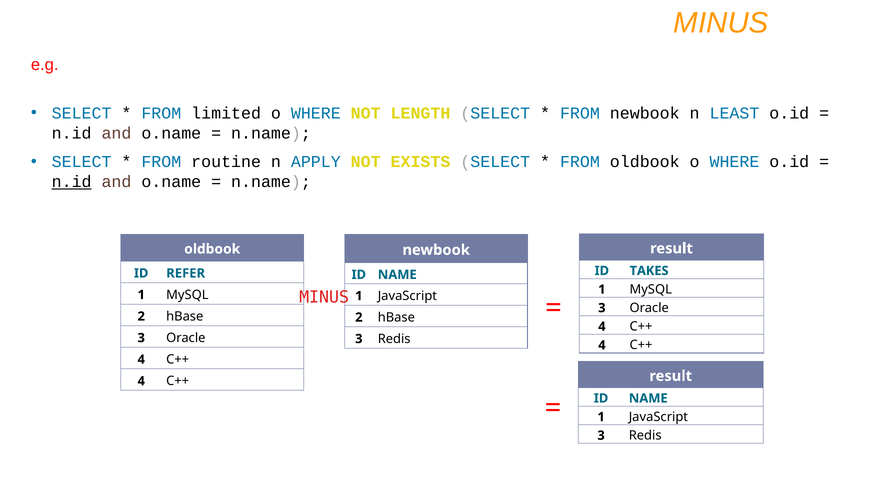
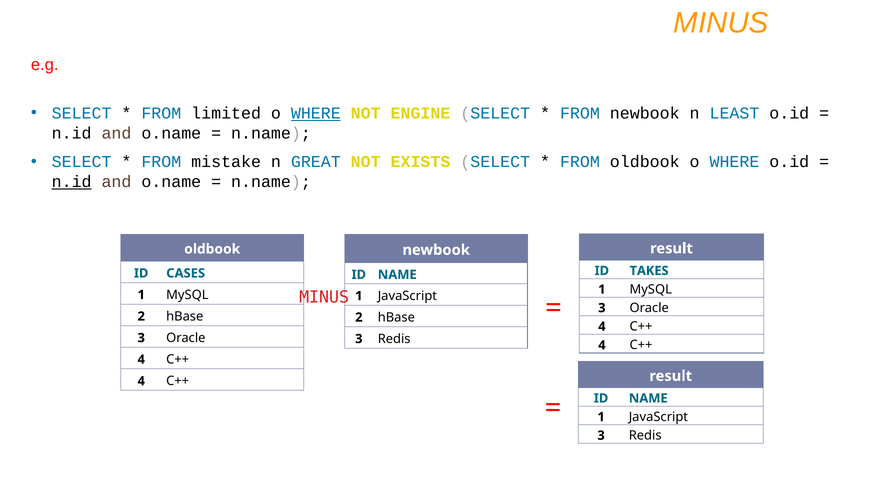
WHERE underline: none -> present (316, 113)
LENGTH: LENGTH -> ENGINE (420, 113)
routine: routine -> mistake (226, 162)
APPLY: APPLY -> GREAT (316, 162)
REFER: REFER -> CASES (186, 273)
